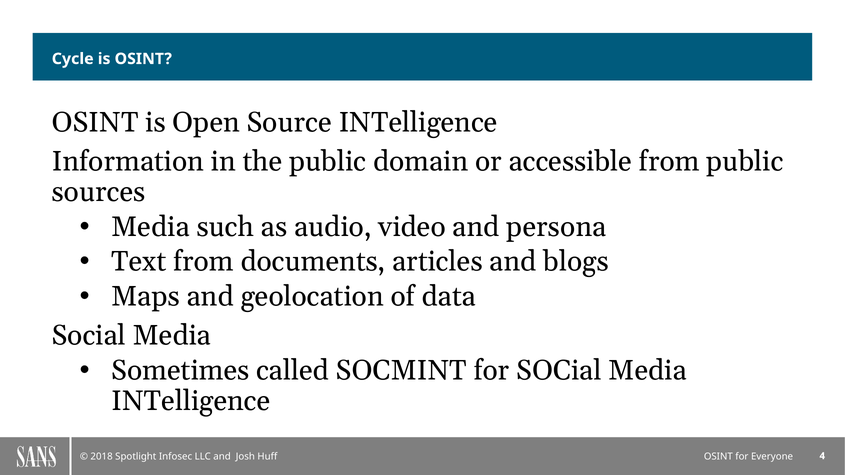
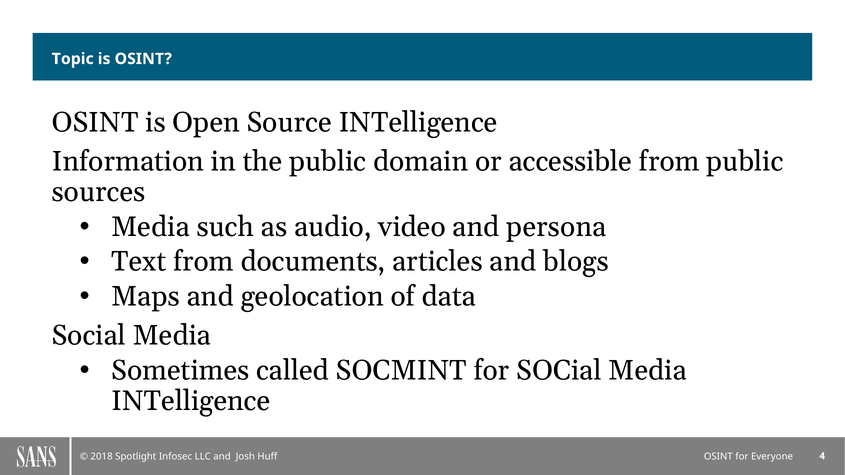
Cycle: Cycle -> Topic (73, 59)
